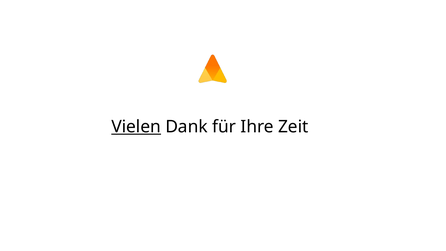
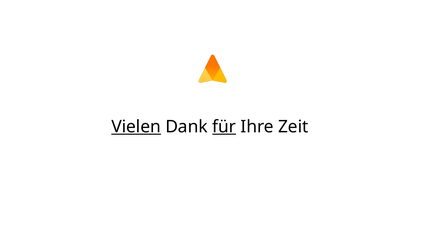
für underline: none -> present (224, 127)
